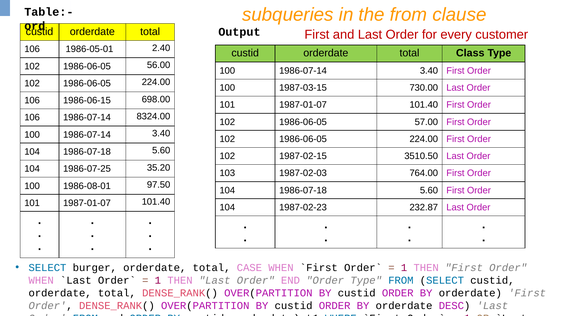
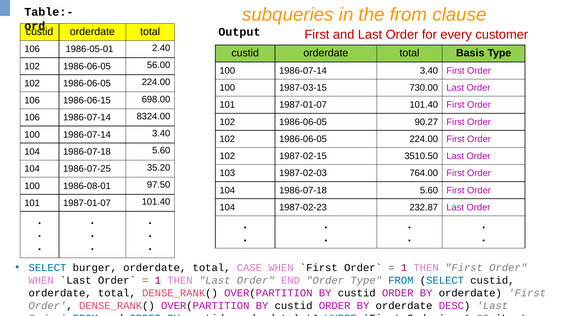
Class: Class -> Basis (470, 53)
57.00: 57.00 -> 90.27 (426, 122)
